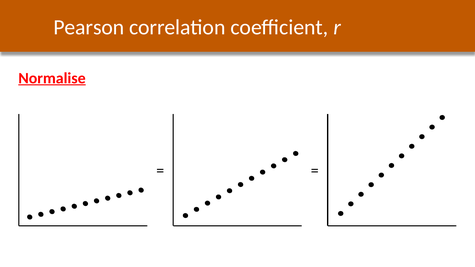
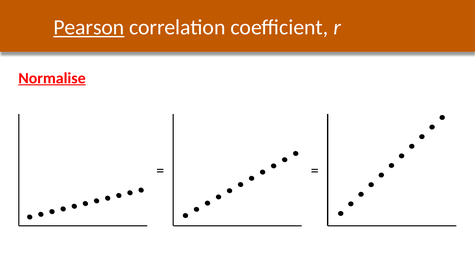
Pearson underline: none -> present (89, 27)
